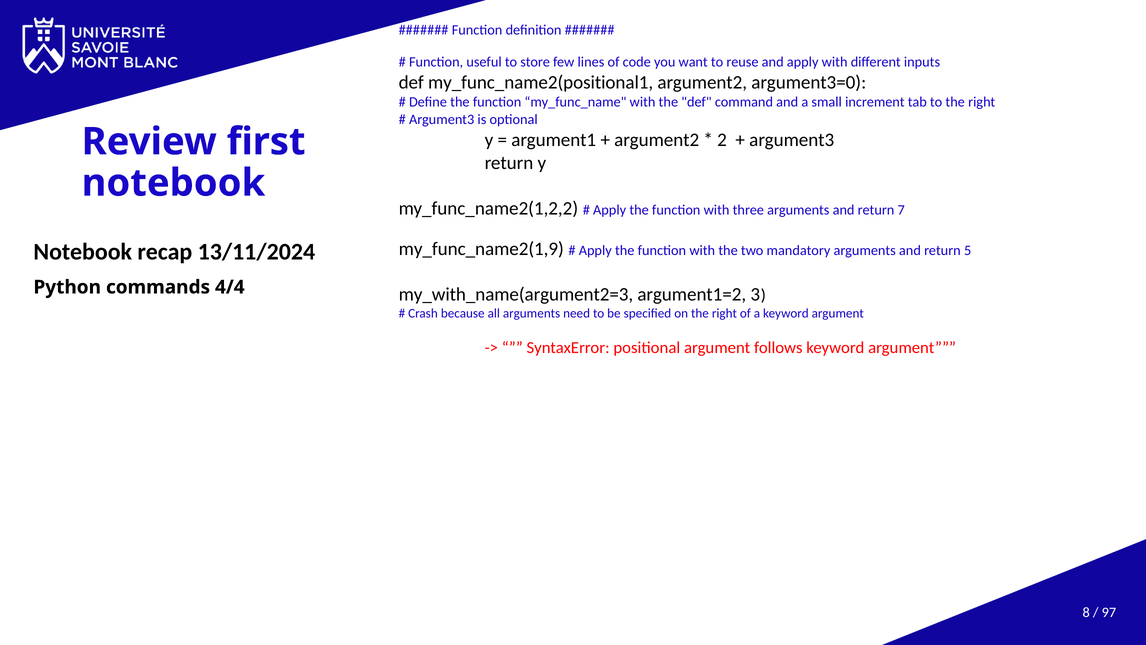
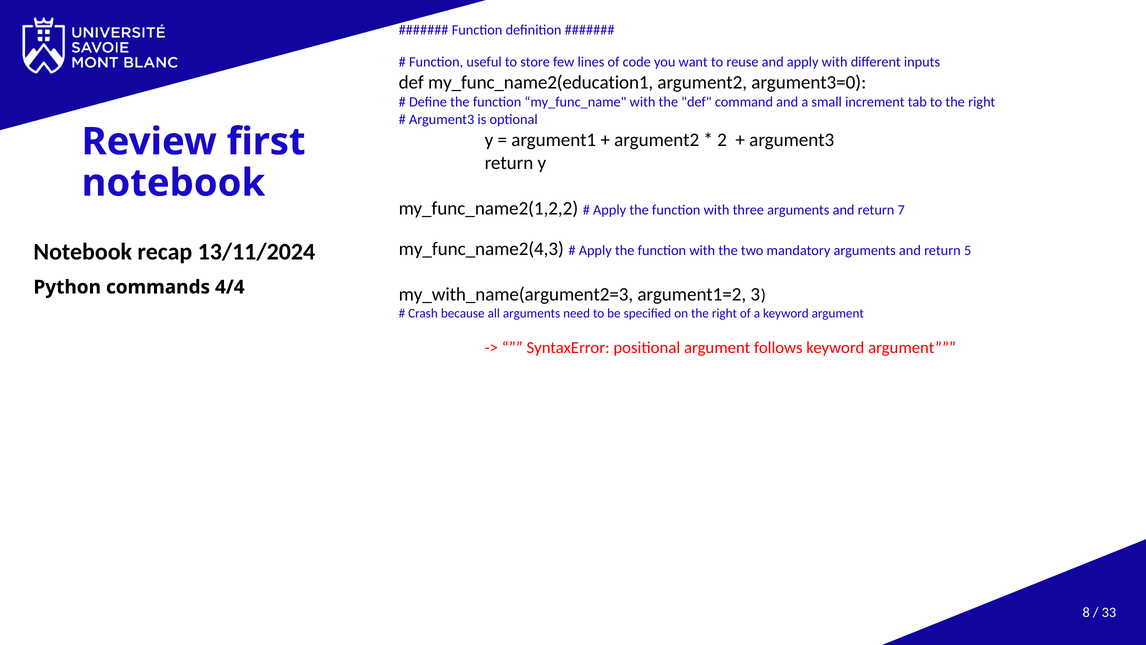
my_func_name2(positional1: my_func_name2(positional1 -> my_func_name2(education1 (541, 82)
my_func_name2(1,9: my_func_name2(1,9 -> my_func_name2(4,3 (481, 249)
97: 97 -> 33 (1109, 612)
